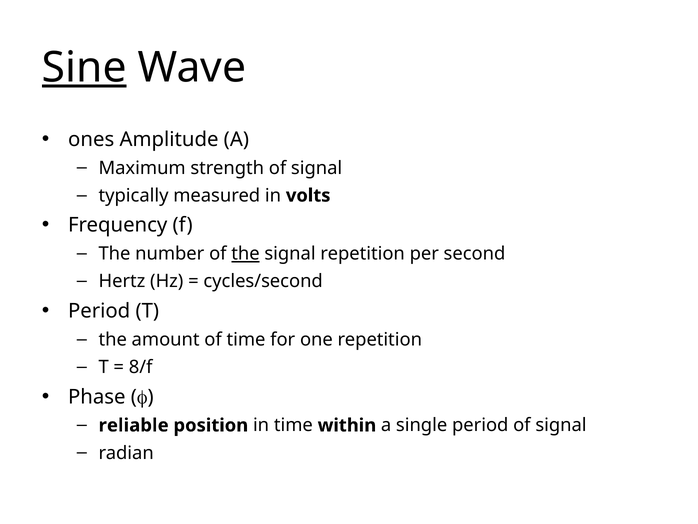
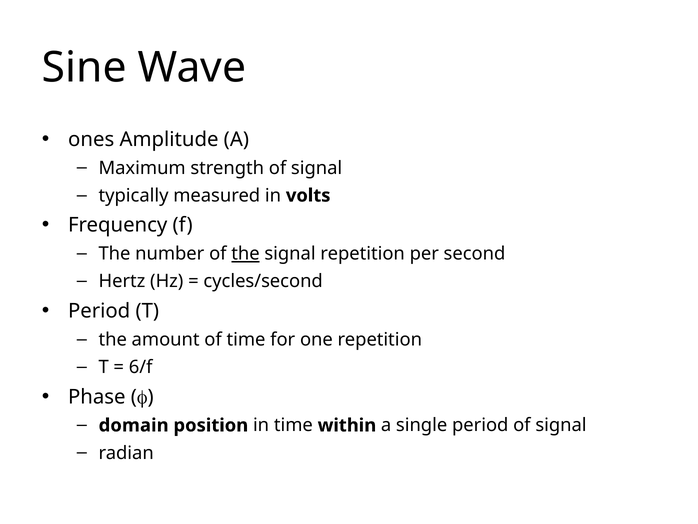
Sine underline: present -> none (84, 68)
8/f: 8/f -> 6/f (141, 367)
reliable: reliable -> domain (134, 425)
